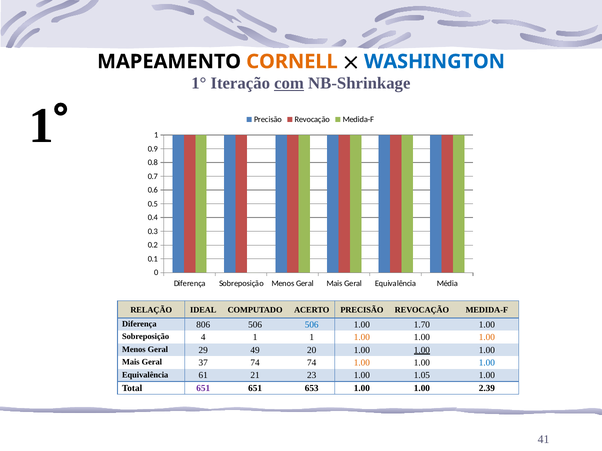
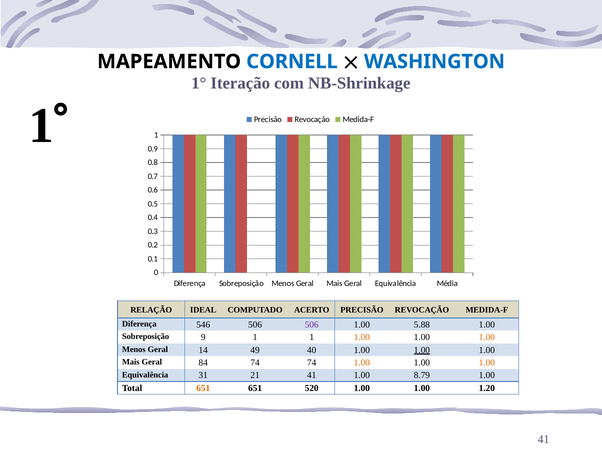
CORNELL colour: orange -> blue (292, 62)
com underline: present -> none (289, 83)
806: 806 -> 546 (203, 325)
506 colour: blue -> purple (312, 325)
1.70: 1.70 -> 5.88 (422, 325)
4: 4 -> 9 (203, 338)
29: 29 -> 14 (203, 350)
20: 20 -> 40 (312, 350)
37: 37 -> 84 (203, 363)
1.00 colour: blue -> orange (487, 363)
61: 61 -> 31 (203, 376)
21 23: 23 -> 41 (312, 376)
1.05: 1.05 -> 8.79 (422, 376)
651 colour: purple -> orange (203, 389)
653: 653 -> 520 (312, 389)
2.39: 2.39 -> 1.20 (487, 389)
